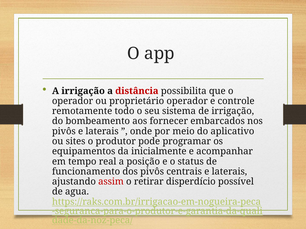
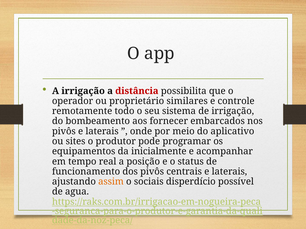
proprietário operador: operador -> similares (187, 101)
assim colour: red -> orange (111, 182)
retirar: retirar -> sociais (149, 182)
